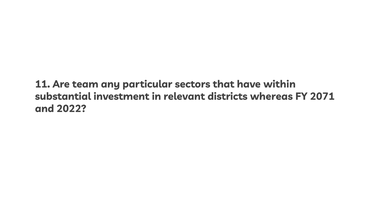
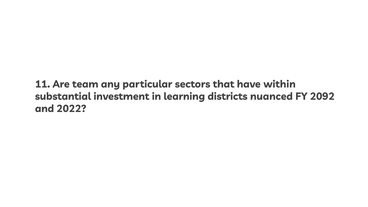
relevant: relevant -> learning (184, 97)
whereas: whereas -> nuanced (271, 97)
2071: 2071 -> 2092 (322, 97)
